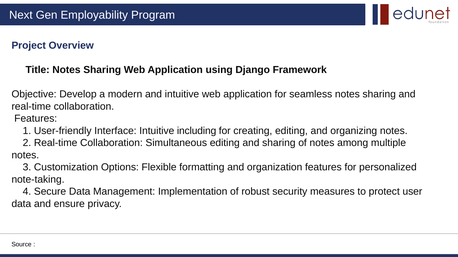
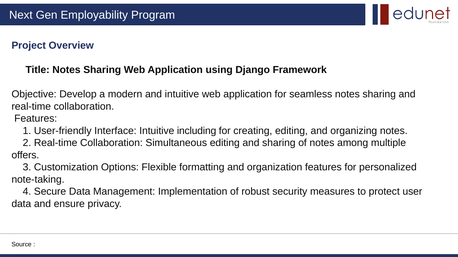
notes: notes -> offers (25, 155)
